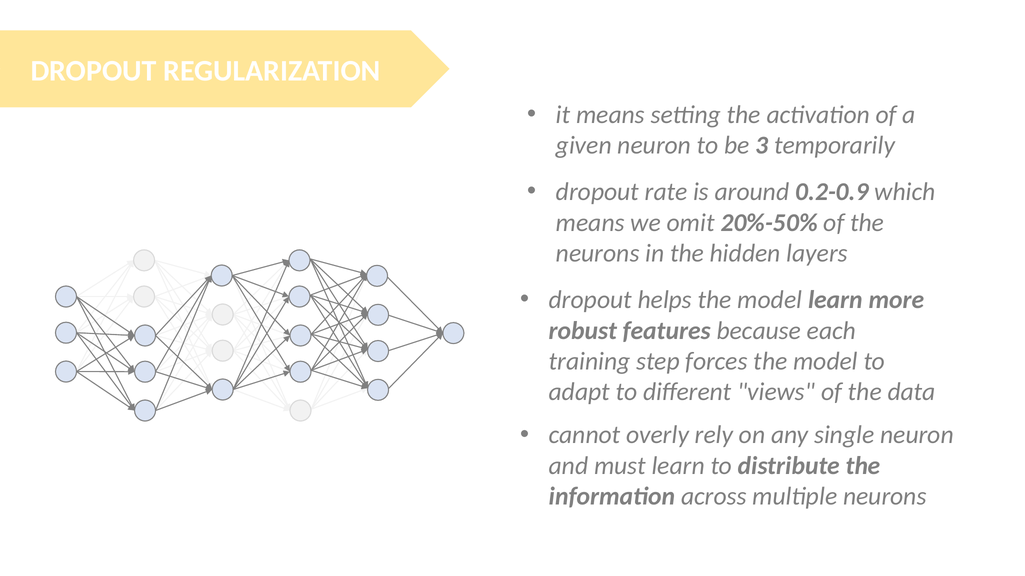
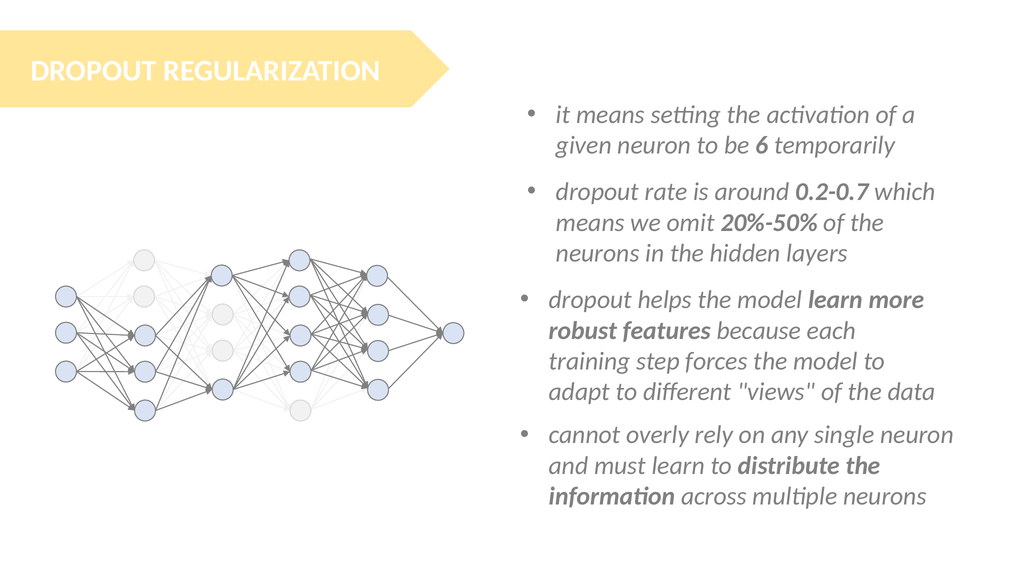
3: 3 -> 6 (762, 146)
0.2-0.9: 0.2-0.9 -> 0.2-0.7 (832, 192)
